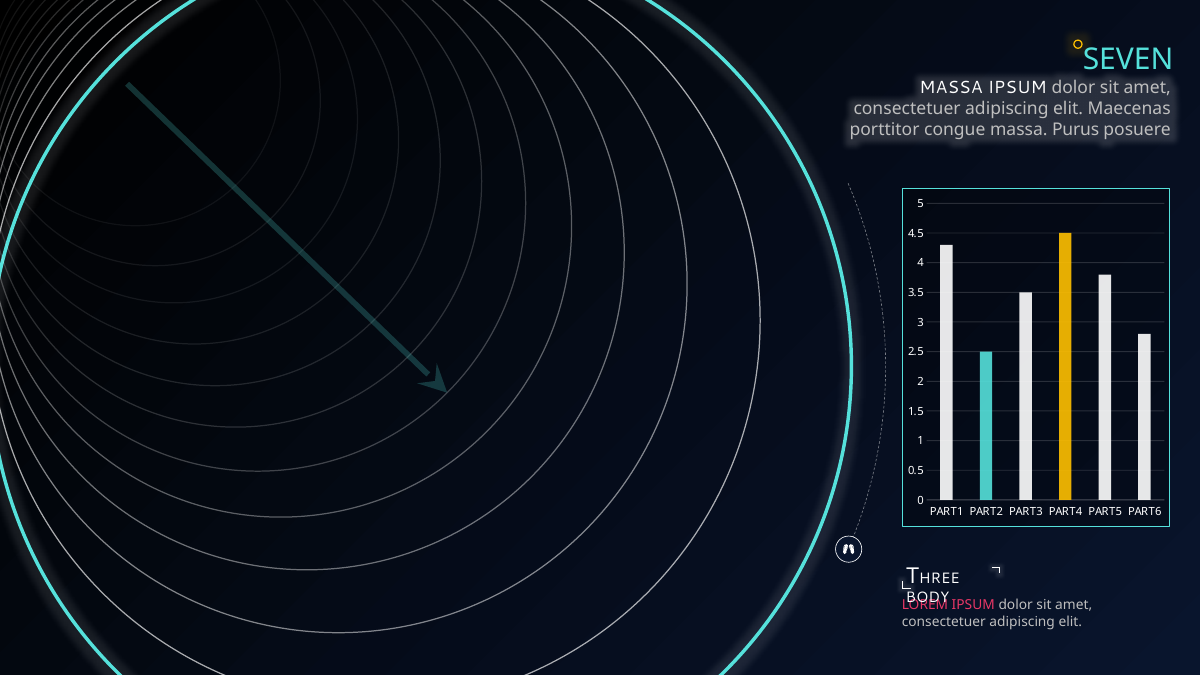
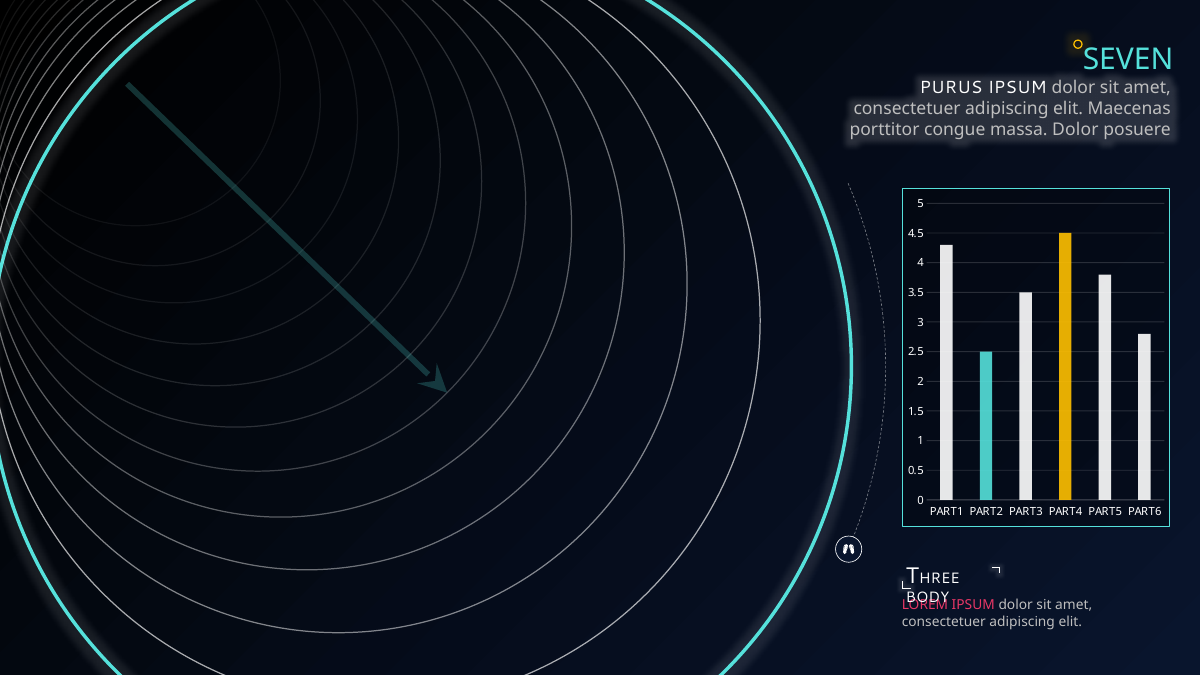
MASSA: MASSA -> PURUS (951, 88)
massa Purus: Purus -> Dolor (1075, 130)
